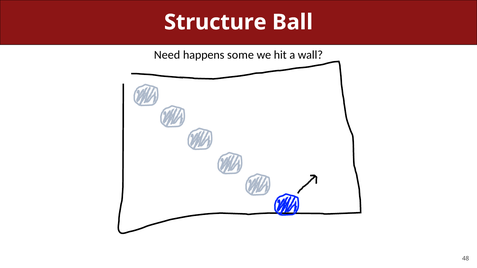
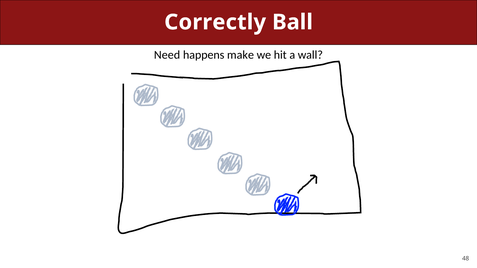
Structure: Structure -> Correctly (215, 22)
some: some -> make (241, 55)
